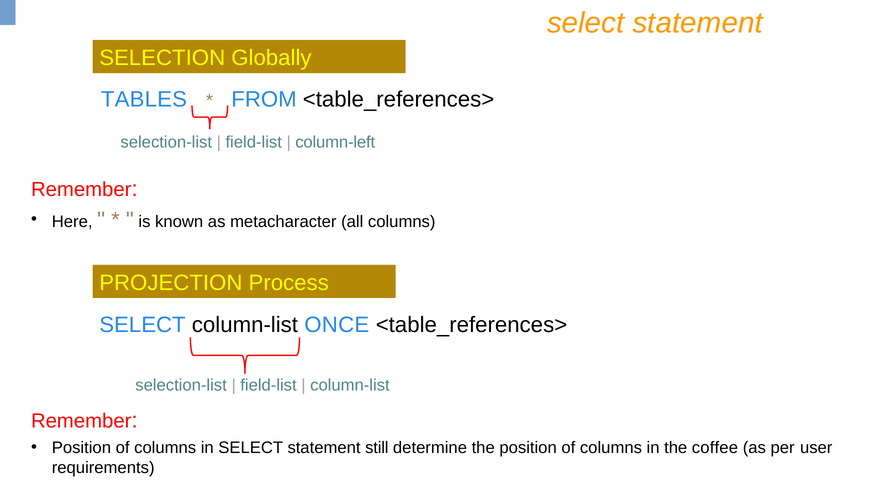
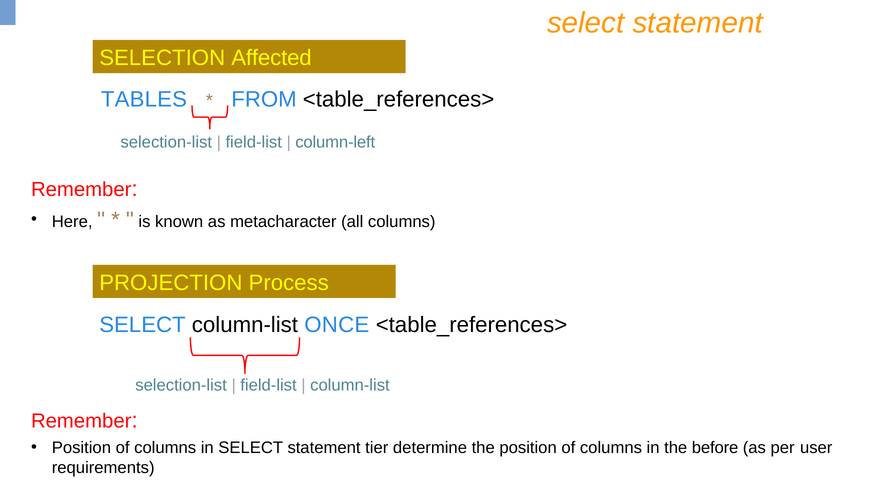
Globally: Globally -> Affected (272, 58)
still: still -> tier (377, 448)
coffee: coffee -> before (715, 448)
